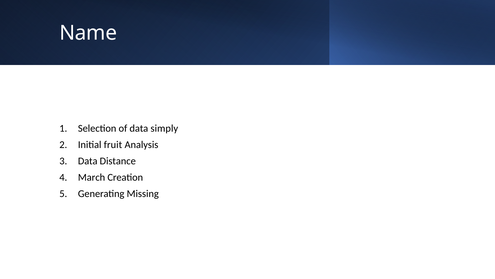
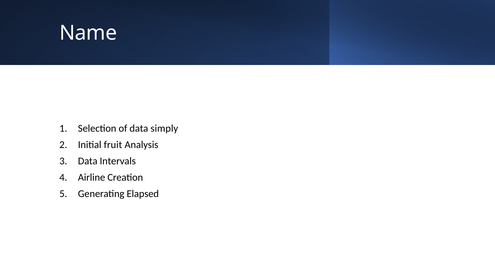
Distance: Distance -> Intervals (118, 161)
March: March -> Airline (92, 177)
Missing: Missing -> Elapsed (143, 193)
